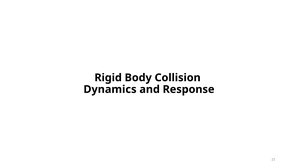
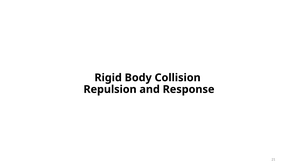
Dynamics: Dynamics -> Repulsion (110, 90)
